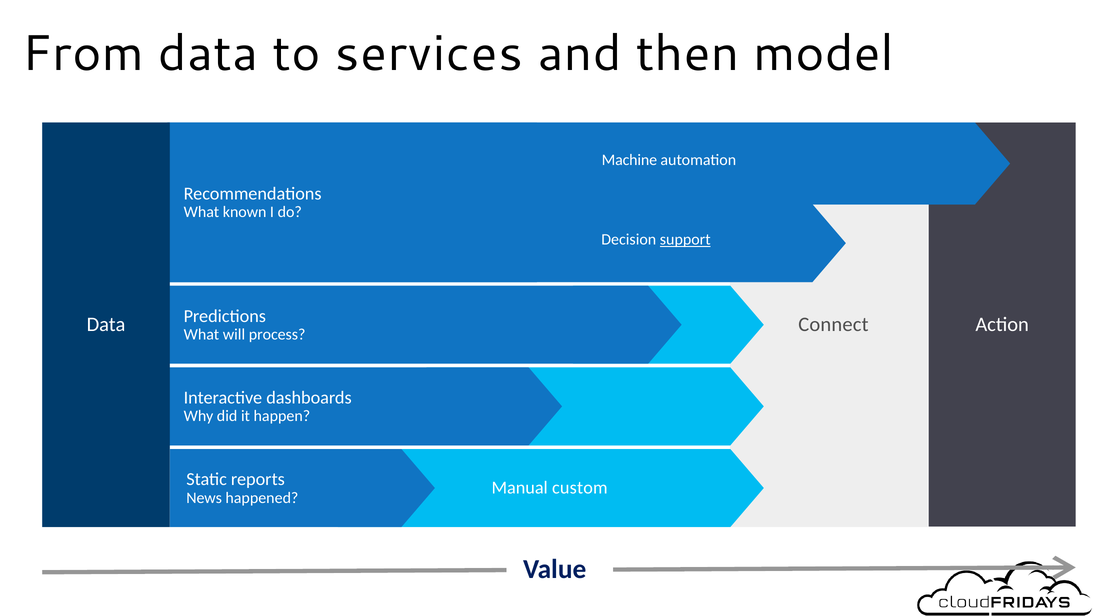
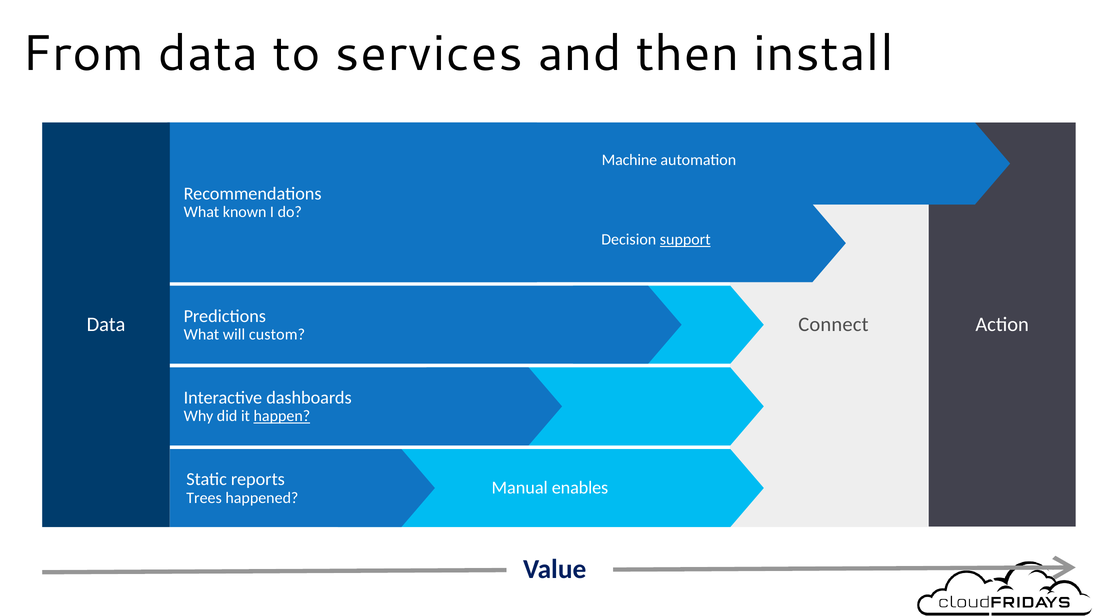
model: model -> install (823, 54)
process: process -> custom (277, 334)
happen underline: none -> present (282, 416)
custom: custom -> enables (580, 488)
News: News -> Trees (204, 498)
